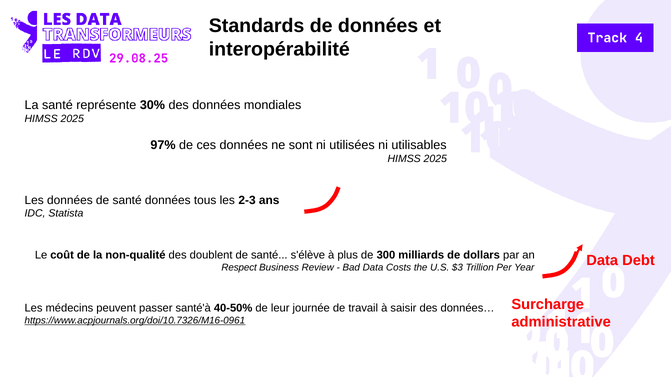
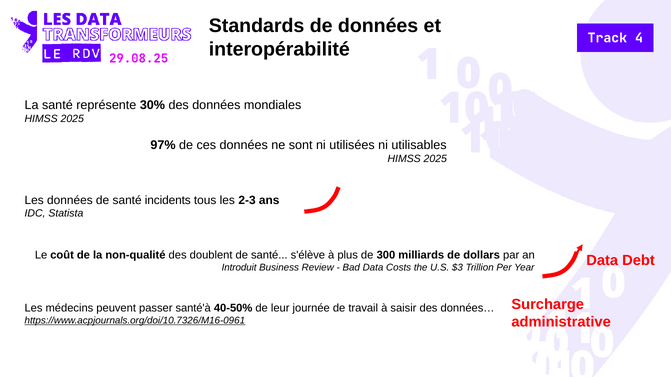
santé données: données -> incidents (168, 200)
Respect: Respect -> Introduit (239, 268)
